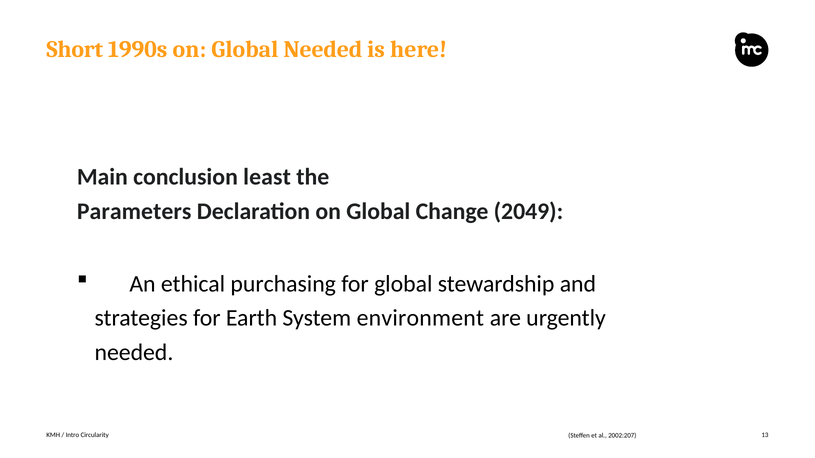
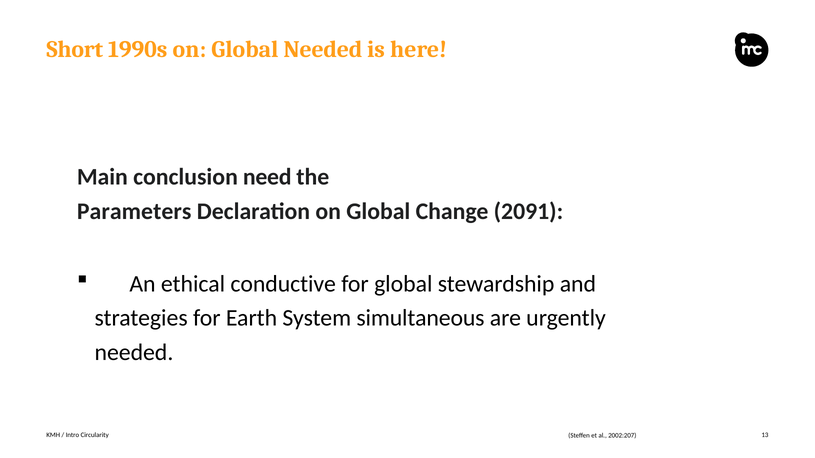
least: least -> need (267, 177)
2049: 2049 -> 2091 (528, 211)
purchasing: purchasing -> conductive (283, 284)
environment: environment -> simultaneous (421, 318)
